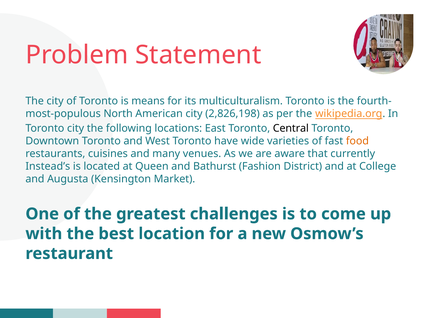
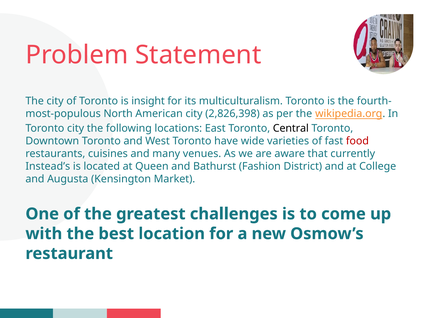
means: means -> insight (148, 101)
2,826,198: 2,826,198 -> 2,826,398 (232, 114)
food colour: orange -> red (357, 141)
